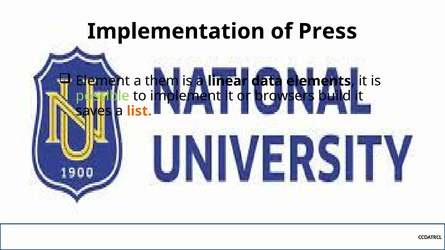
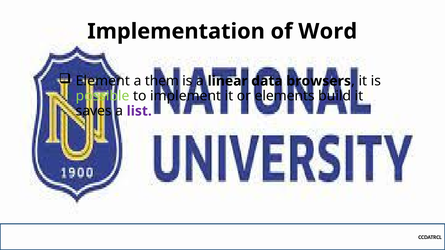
Press: Press -> Word (328, 31)
elements: elements -> browsers (319, 81)
browsers: browsers -> elements (285, 96)
list colour: orange -> purple (139, 111)
